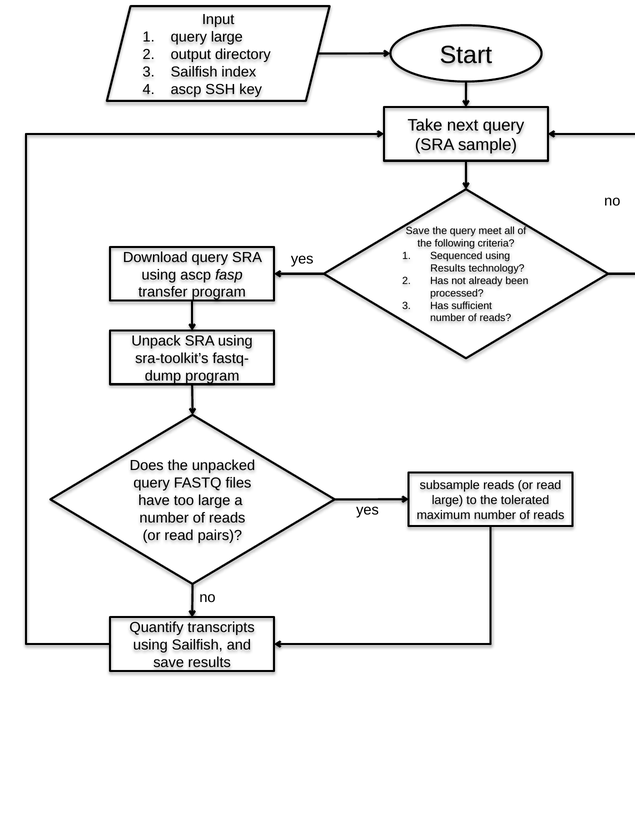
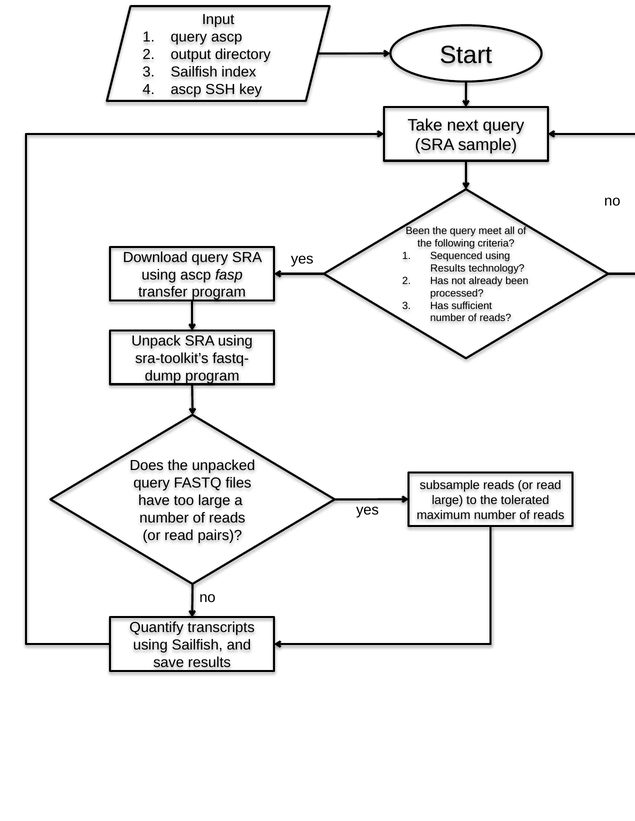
query large: large -> ascp (227, 37)
Save: Save -> Been (418, 231)
